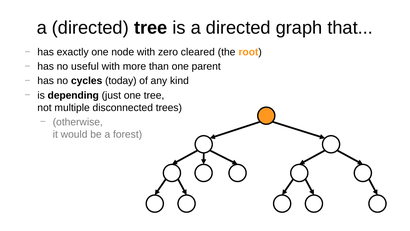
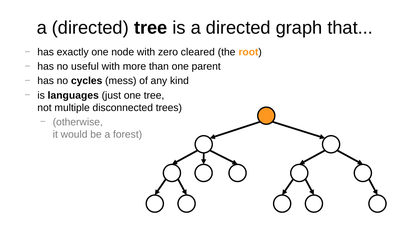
today: today -> mess (121, 81)
depending: depending -> languages (73, 95)
